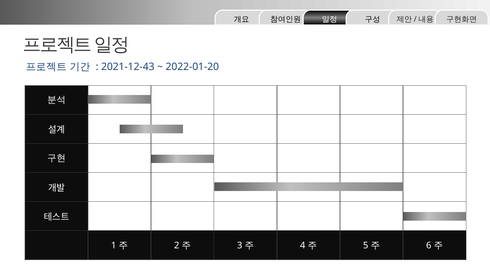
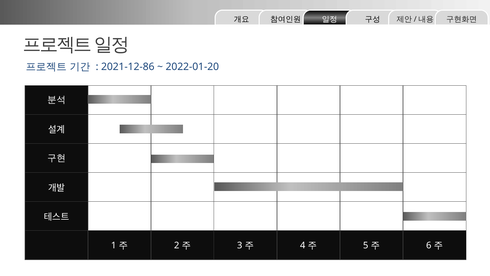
2021-12-43: 2021-12-43 -> 2021-12-86 (128, 67)
